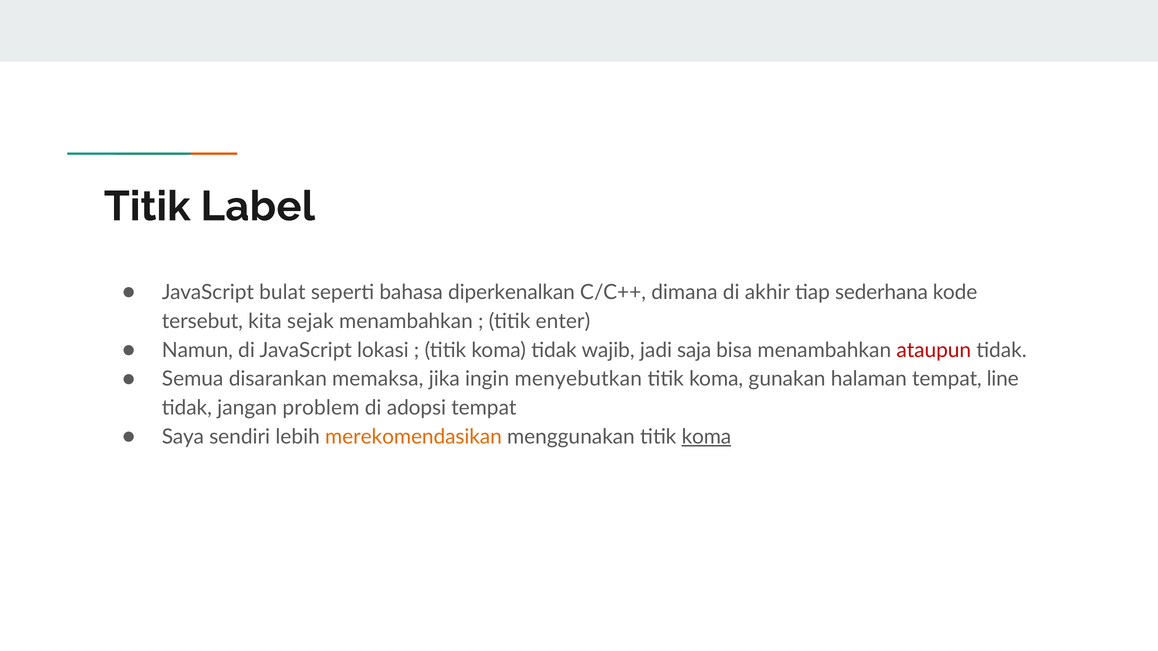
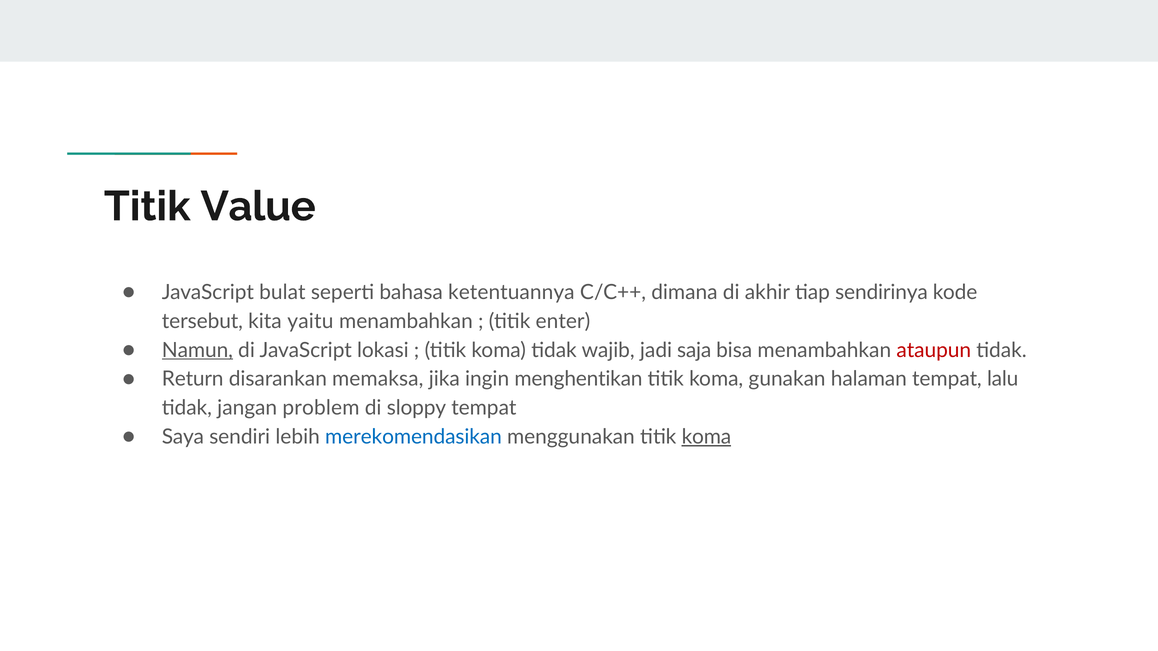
Label: Label -> Value (258, 207)
diperkenalkan: diperkenalkan -> ketentuannya (511, 293)
sederhana: sederhana -> sendirinya (882, 293)
sejak: sejak -> yaitu (310, 321)
Namun underline: none -> present (197, 350)
Semua: Semua -> Return (193, 379)
menyebutkan: menyebutkan -> menghentikan (578, 379)
line: line -> lalu (1003, 379)
adopsi: adopsi -> sloppy (416, 408)
merekomendasikan colour: orange -> blue (413, 437)
